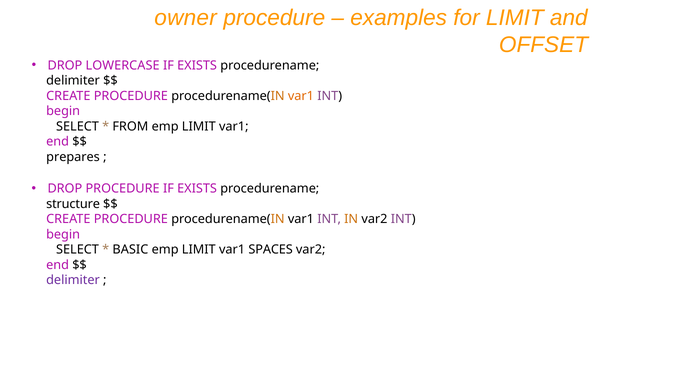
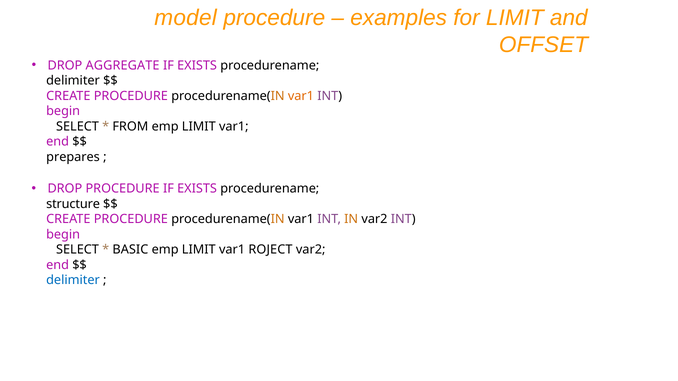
owner: owner -> model (186, 18)
LOWERCASE: LOWERCASE -> AGGREGATE (123, 66)
SPACES: SPACES -> ROJECT (270, 250)
delimiter colour: purple -> blue (73, 280)
